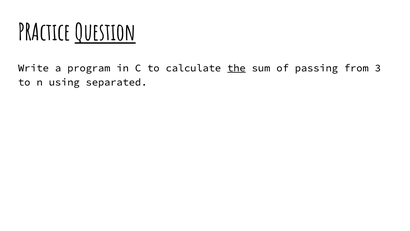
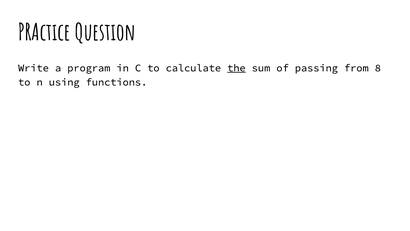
Question underline: present -> none (105, 33)
3: 3 -> 8 (378, 68)
separated: separated -> functions (116, 82)
